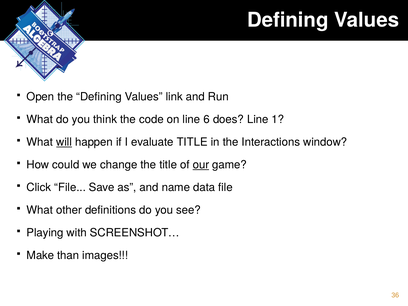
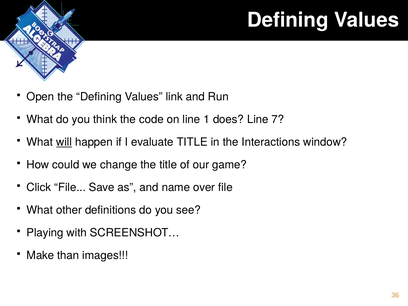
6: 6 -> 1 (207, 119)
1: 1 -> 7 (278, 119)
our underline: present -> none (201, 165)
data: data -> over (204, 187)
